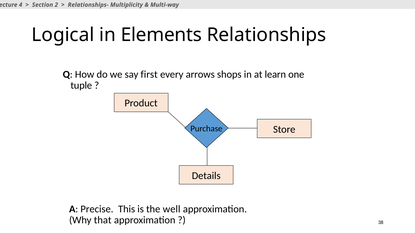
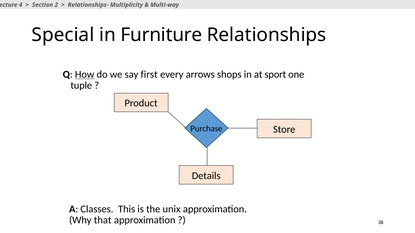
Logical: Logical -> Special (63, 35)
Elements: Elements -> Furniture (161, 35)
How underline: none -> present (85, 75)
learn: learn -> sport (275, 75)
Precise: Precise -> Classes (97, 209)
well: well -> unix (172, 209)
